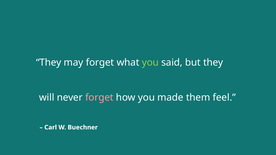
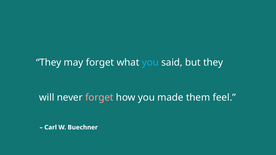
you colour: light green -> light blue (150, 63)
